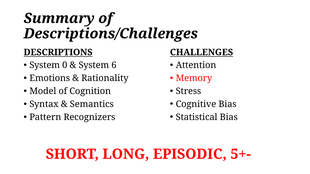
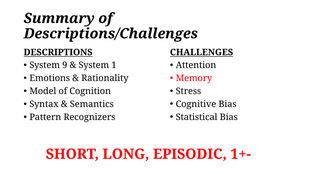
0: 0 -> 9 (65, 65)
6: 6 -> 1 (114, 65)
5+-: 5+- -> 1+- (241, 154)
